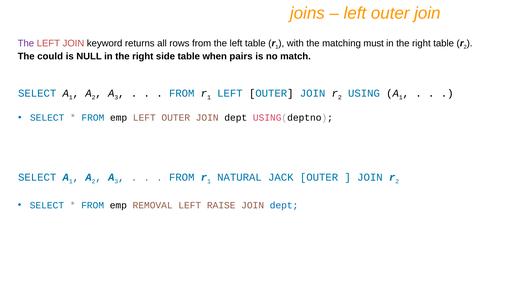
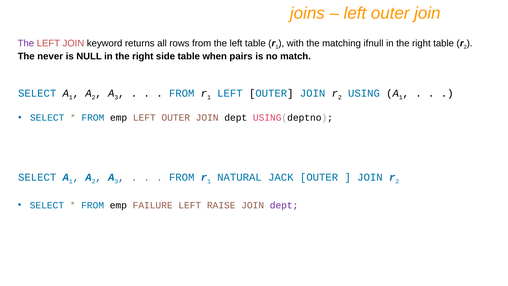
must: must -> ifnull (374, 43)
could: could -> never (50, 56)
REMOVAL: REMOVAL -> FAILURE (153, 205)
dept colour: blue -> purple (284, 205)
